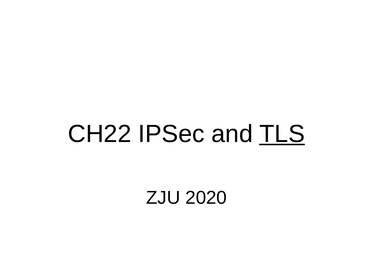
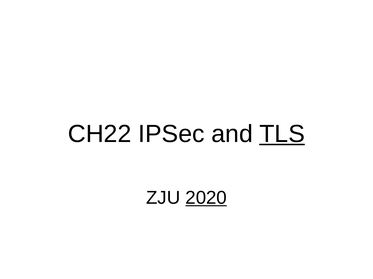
2020 underline: none -> present (206, 198)
